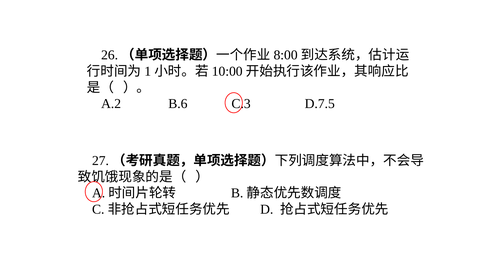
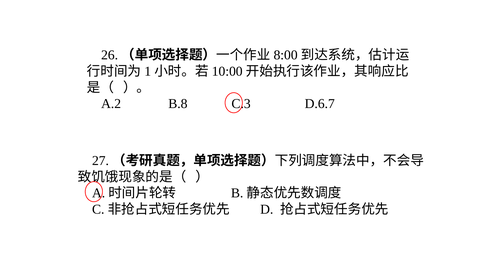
B.6: B.6 -> B.8 (178, 104)
D.7.5: D.7.5 -> D.6.7 (320, 104)
